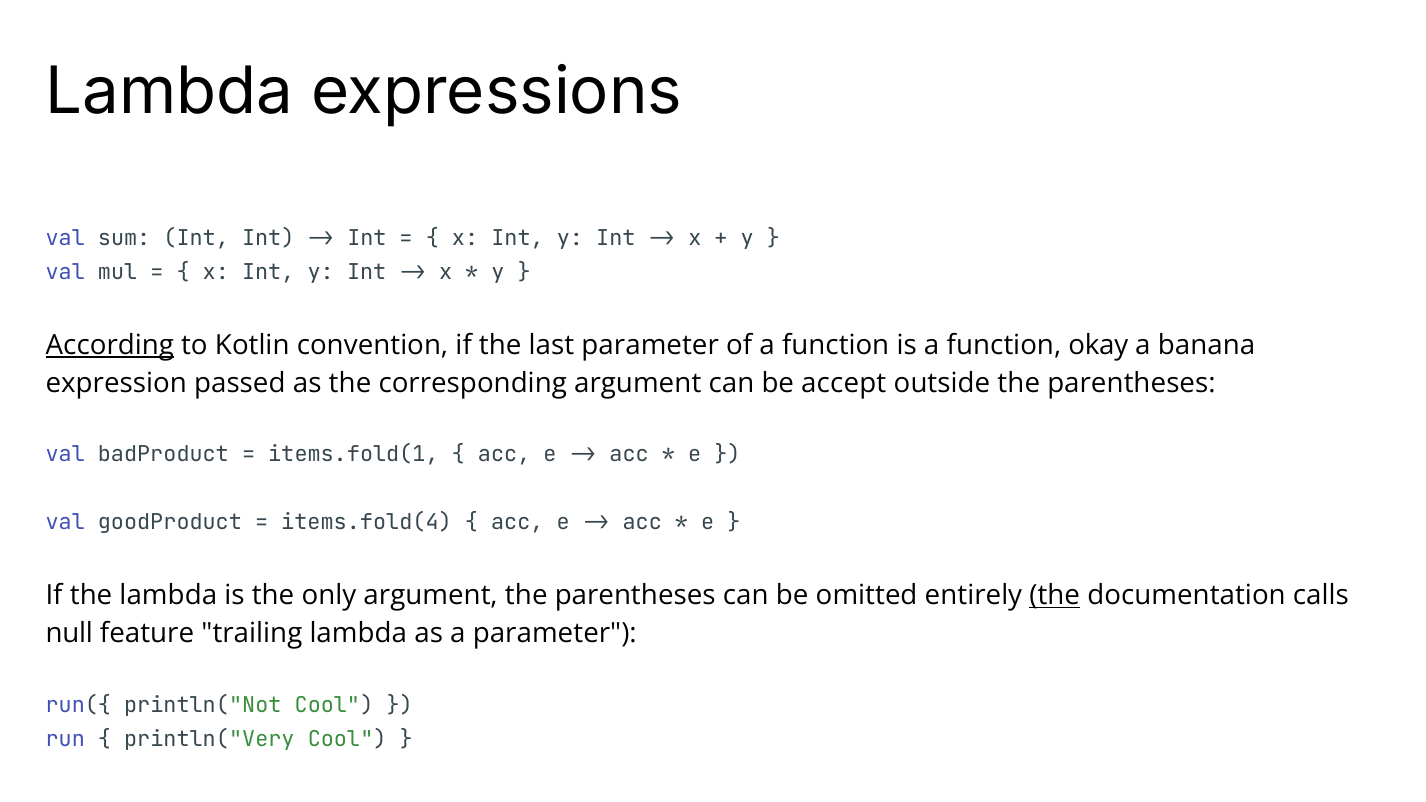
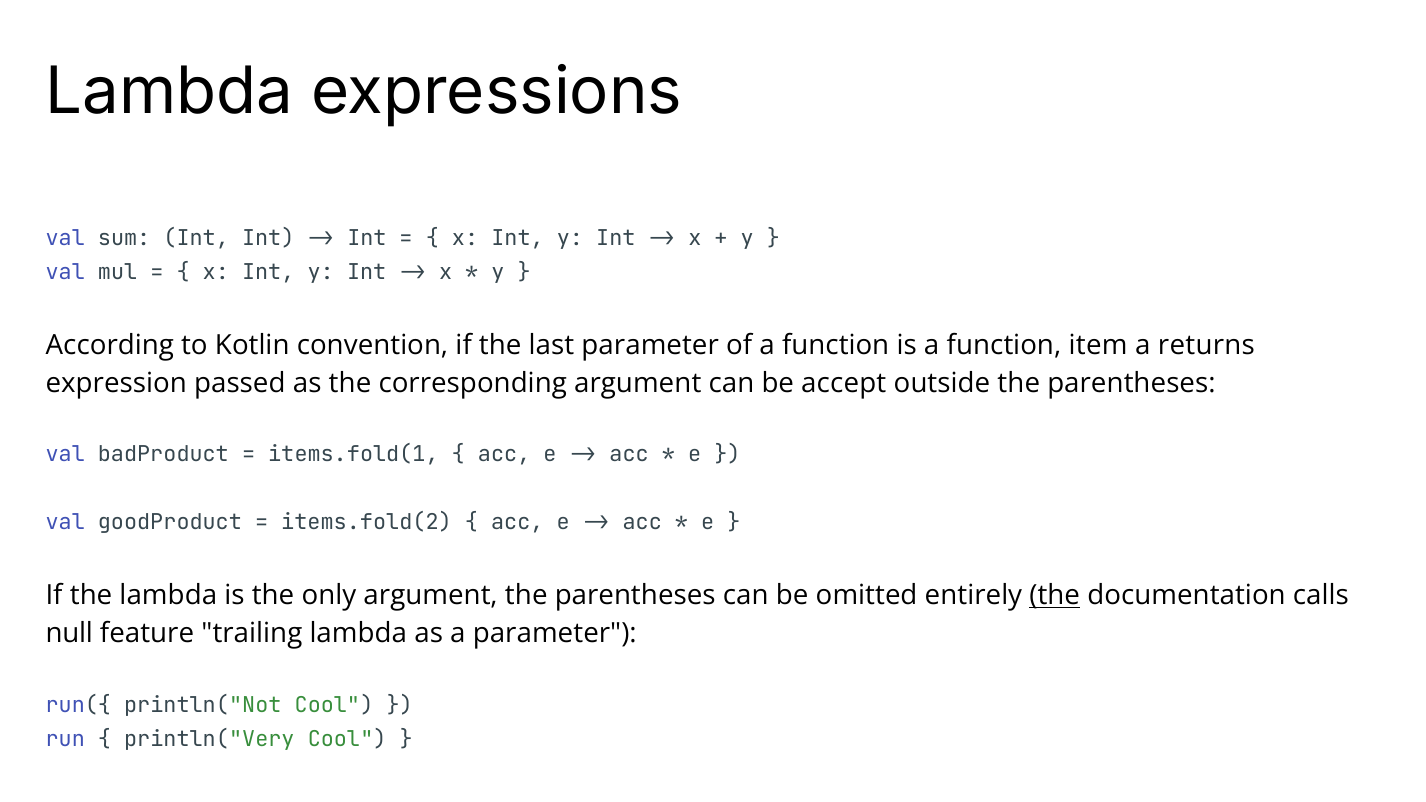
According underline: present -> none (110, 345)
okay: okay -> item (1098, 345)
banana: banana -> returns (1206, 345)
items.fold(4: items.fold(4 -> items.fold(2 (366, 523)
